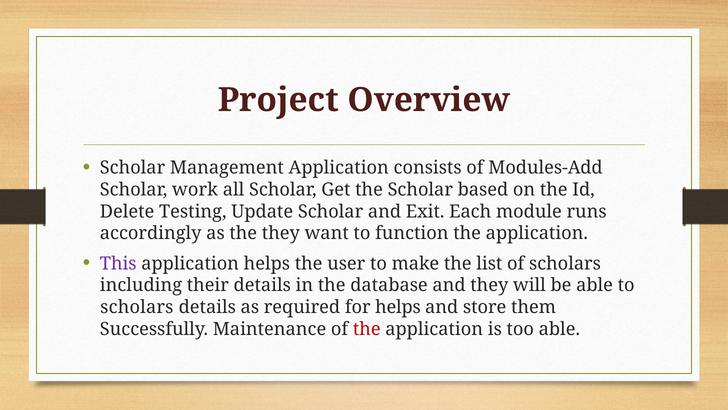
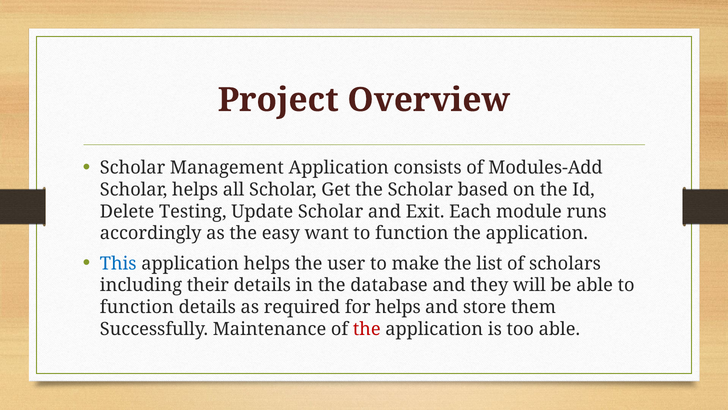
Scholar work: work -> helps (195, 189)
the they: they -> easy (281, 233)
This colour: purple -> blue (118, 263)
scholars: scholars -> function (137, 307)
